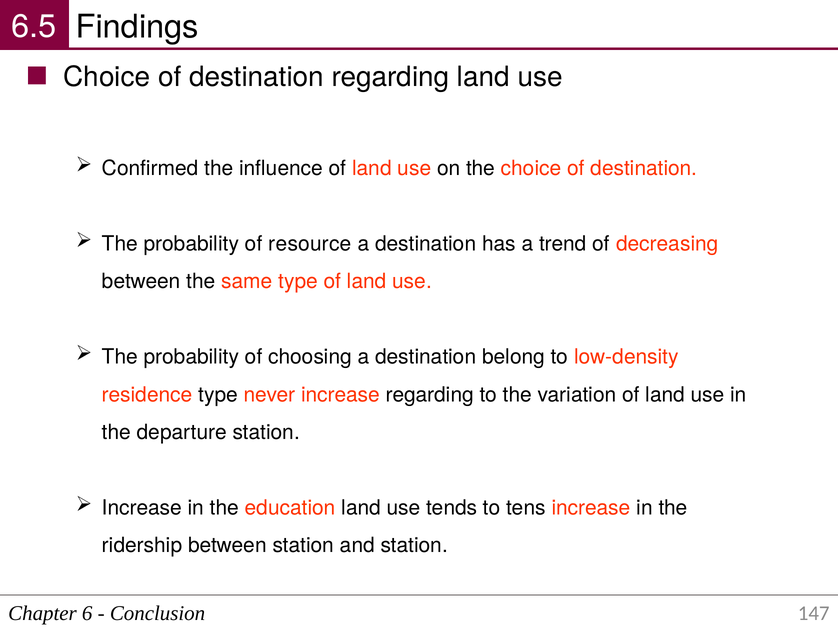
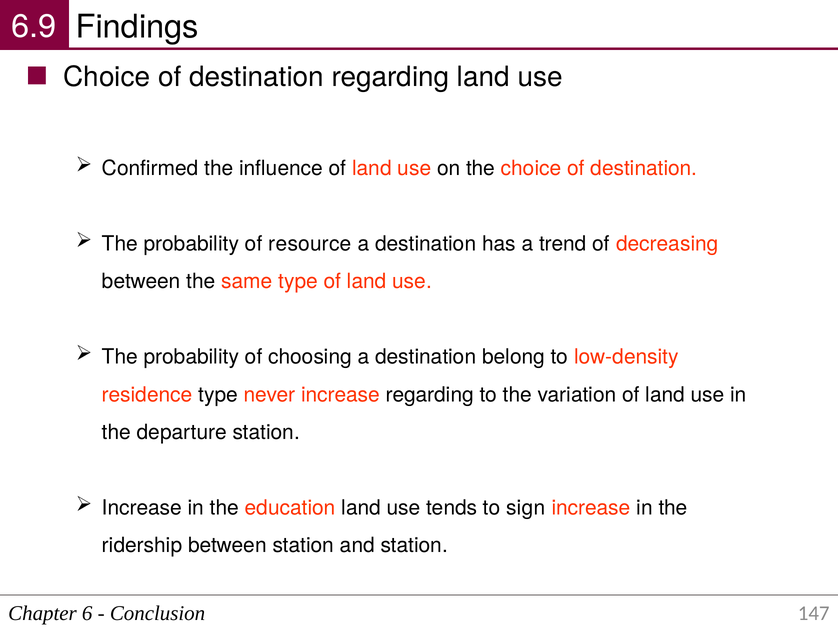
6.5: 6.5 -> 6.9 (34, 27)
tens: tens -> sign (526, 507)
